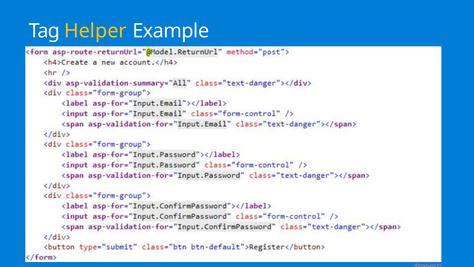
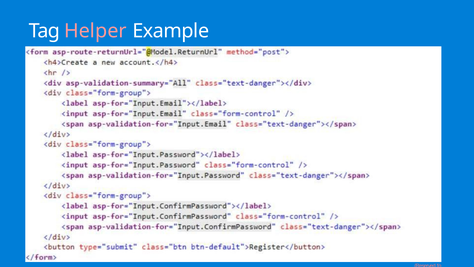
Helper colour: yellow -> pink (95, 31)
